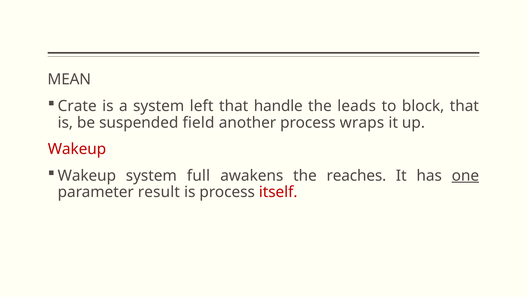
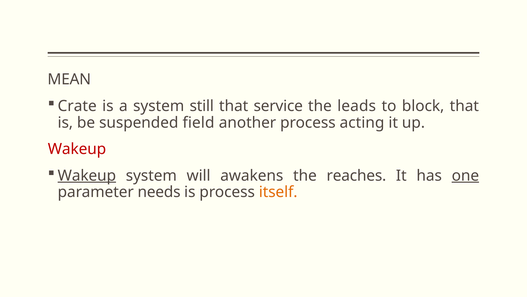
left: left -> still (202, 106)
handle: handle -> service (278, 106)
wraps: wraps -> acting (362, 122)
Wakeup underline: none -> present (87, 175)
full: full -> will (199, 175)
result: result -> needs (159, 192)
itself colour: red -> orange (278, 192)
